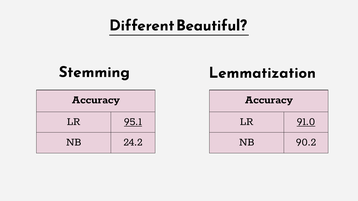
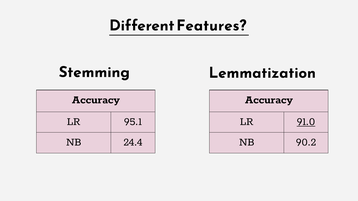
Beautiful: Beautiful -> Features (211, 26)
95.1 underline: present -> none (133, 121)
24.2: 24.2 -> 24.4 (133, 142)
